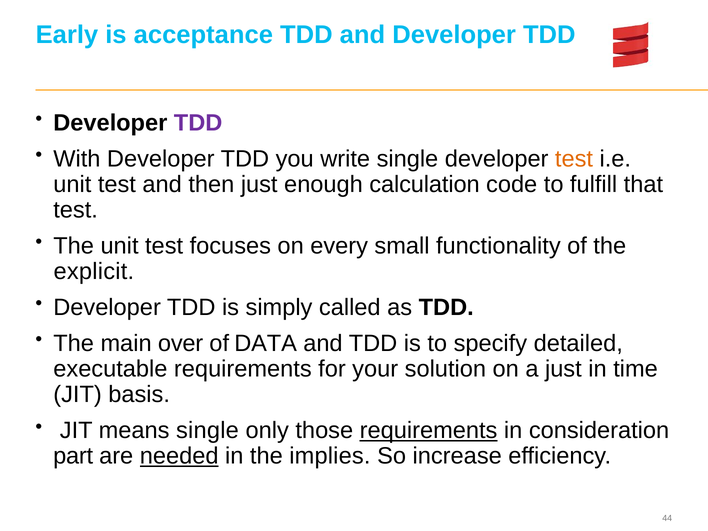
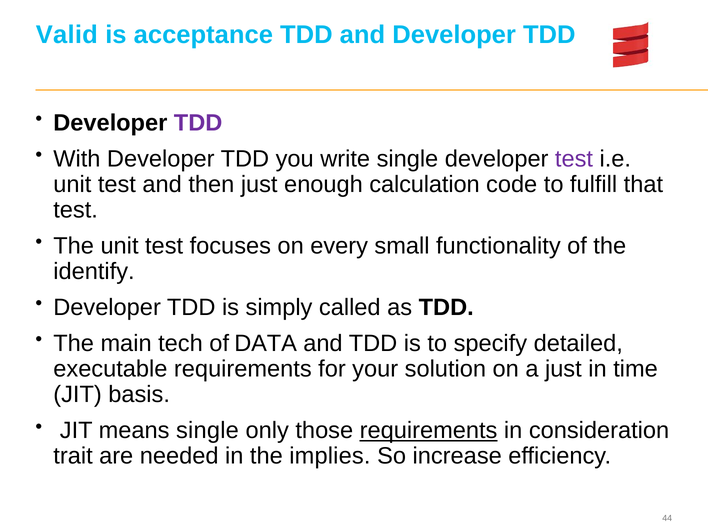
Early: Early -> Valid (67, 35)
test colour: orange -> purple (574, 159)
explicit: explicit -> identify (94, 271)
over: over -> tech (180, 343)
part: part -> trait (73, 456)
needed underline: present -> none (179, 456)
